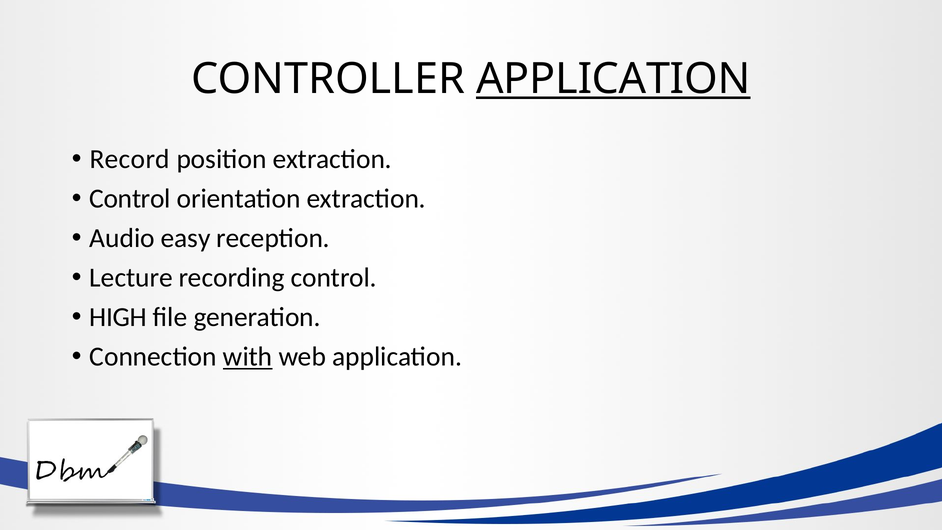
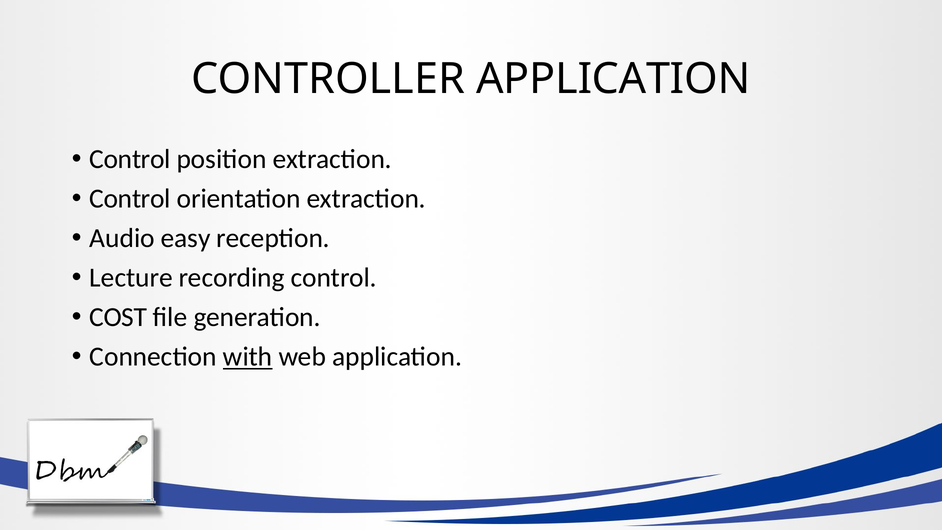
APPLICATION underline: present -> none (613, 79)
Record: Record -> Control (130, 159)
HIGH: HIGH -> COST (118, 317)
